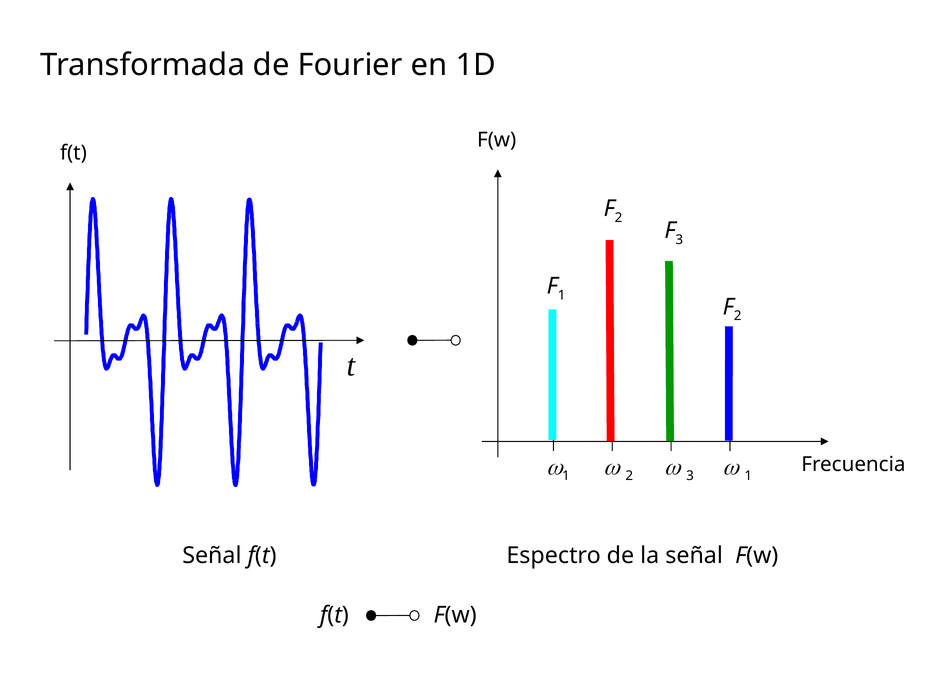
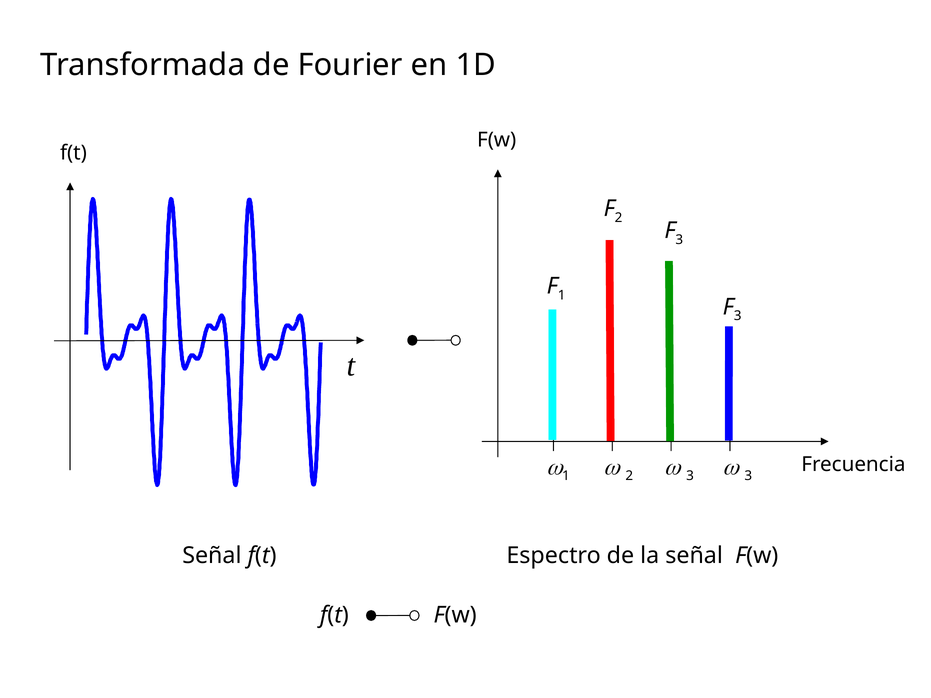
2: 2 -> 3 (738, 316)
1: 1 -> 3 (748, 476)
